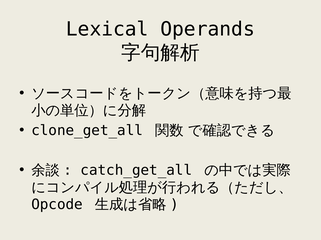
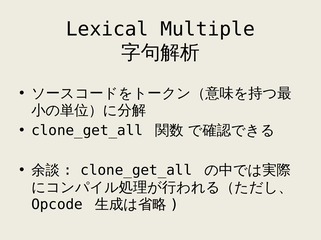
Operands: Operands -> Multiple (208, 29)
catch_get_all: catch_get_all -> clone_get_all (136, 171)
